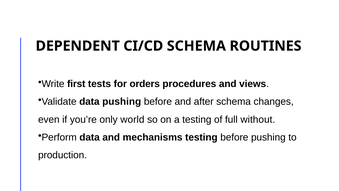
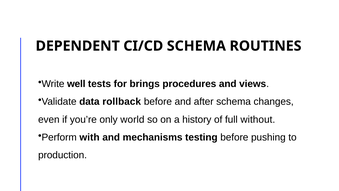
first: first -> well (76, 84)
orders: orders -> brings (145, 84)
data pushing: pushing -> rollback (122, 102)
a testing: testing -> history (197, 119)
Perform data: data -> with (90, 137)
